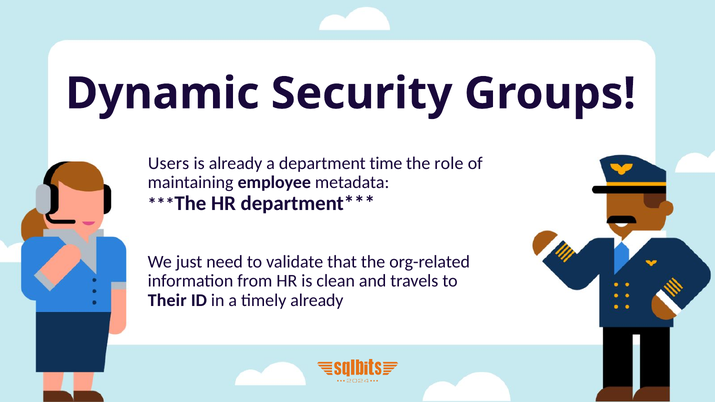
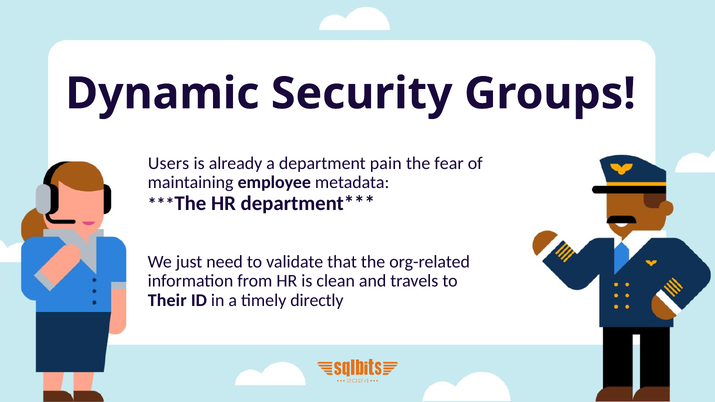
time: time -> pain (386, 163)
role: role -> fear (449, 163)
timely already: already -> directly (317, 300)
